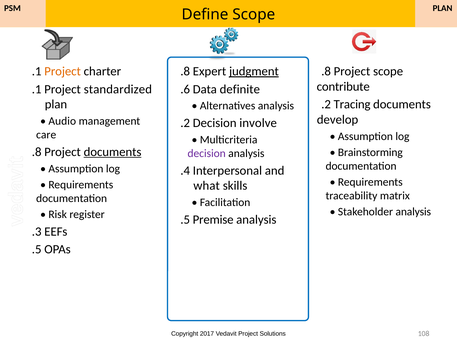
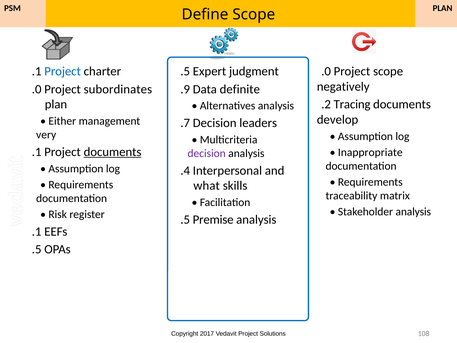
Project colour: orange -> blue (63, 71)
.8: .8 -> .5 (185, 71)
judgment underline: present -> none (254, 71)
.8: .8 -> .0 (326, 71)
contribute: contribute -> negatively (343, 87)
.1: .1 -> .0 (37, 89)
standardized: standardized -> subordinates (118, 89)
.6: .6 -> .9 (185, 89)
Audio: Audio -> Either (62, 121)
.2: .2 -> .7 (185, 123)
involve: involve -> leaders (258, 123)
care: care -> very (46, 135)
.8: .8 -> .1 (37, 152)
Brainstorming: Brainstorming -> Inappropriate (370, 152)
.3: .3 -> .1 (37, 231)
